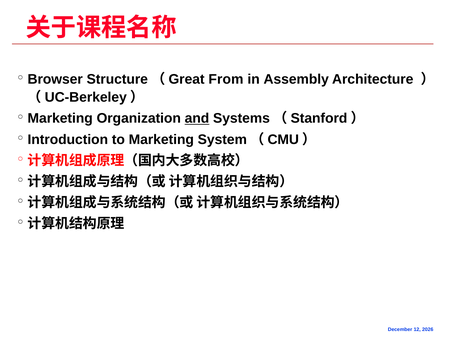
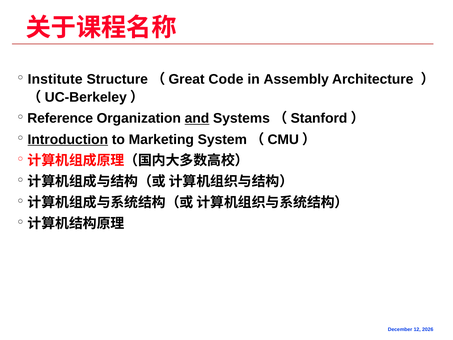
Browser: Browser -> Institute (55, 79)
From: From -> Code (226, 79)
Marketing: Marketing -> Reference (60, 118)
Introduction underline: none -> present (68, 139)
